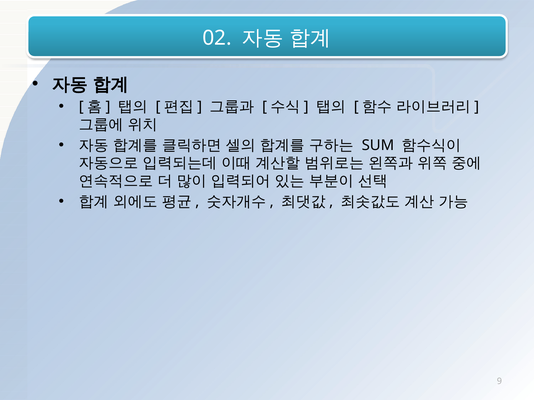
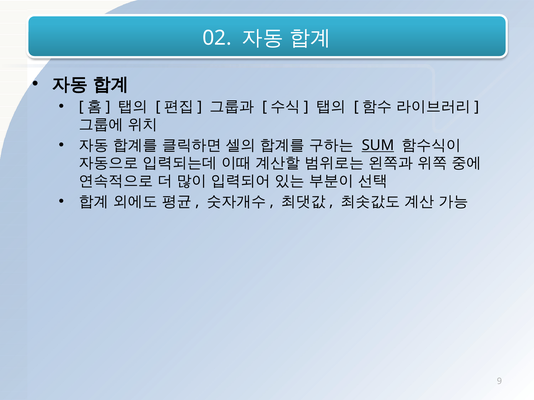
SUM underline: none -> present (378, 145)
